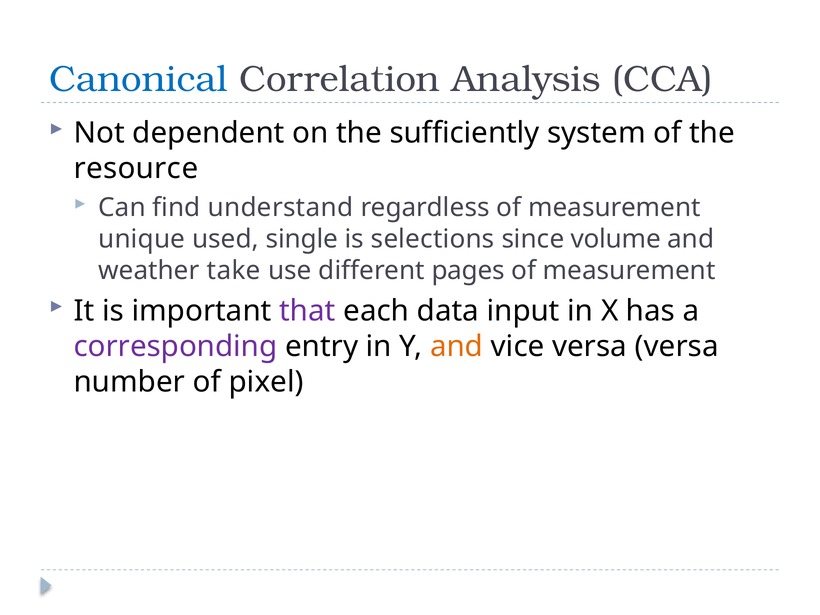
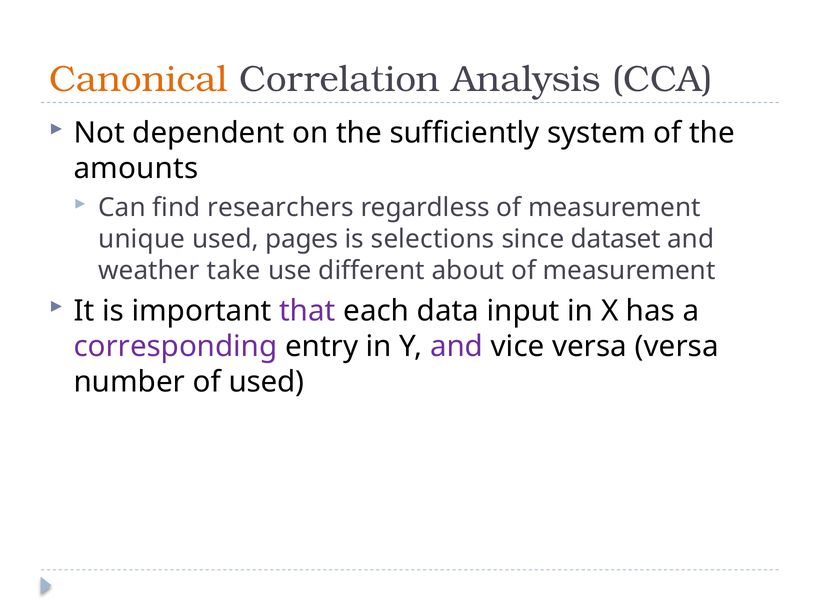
Canonical colour: blue -> orange (138, 79)
resource: resource -> amounts (136, 169)
understand: understand -> researchers (281, 208)
single: single -> pages (302, 239)
volume: volume -> dataset (616, 239)
pages: pages -> about (468, 270)
and colour: orange -> purple (457, 347)
of pixel: pixel -> used (266, 382)
